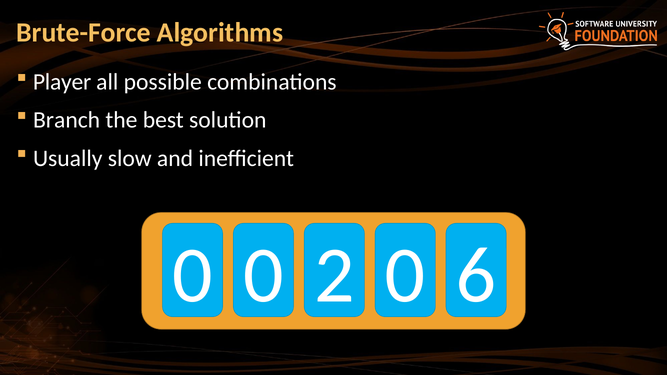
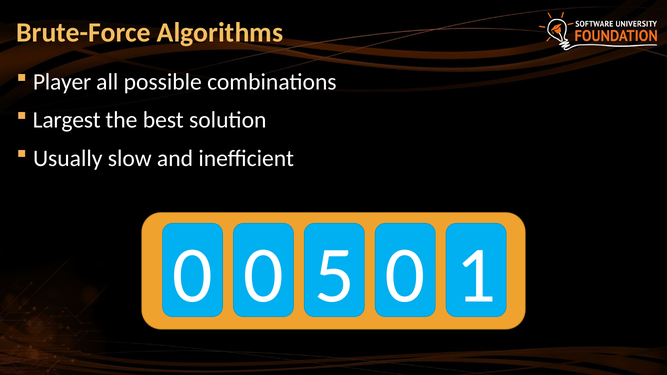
Branch: Branch -> Largest (67, 120)
2: 2 -> 5 (334, 276)
6: 6 -> 1 (476, 276)
